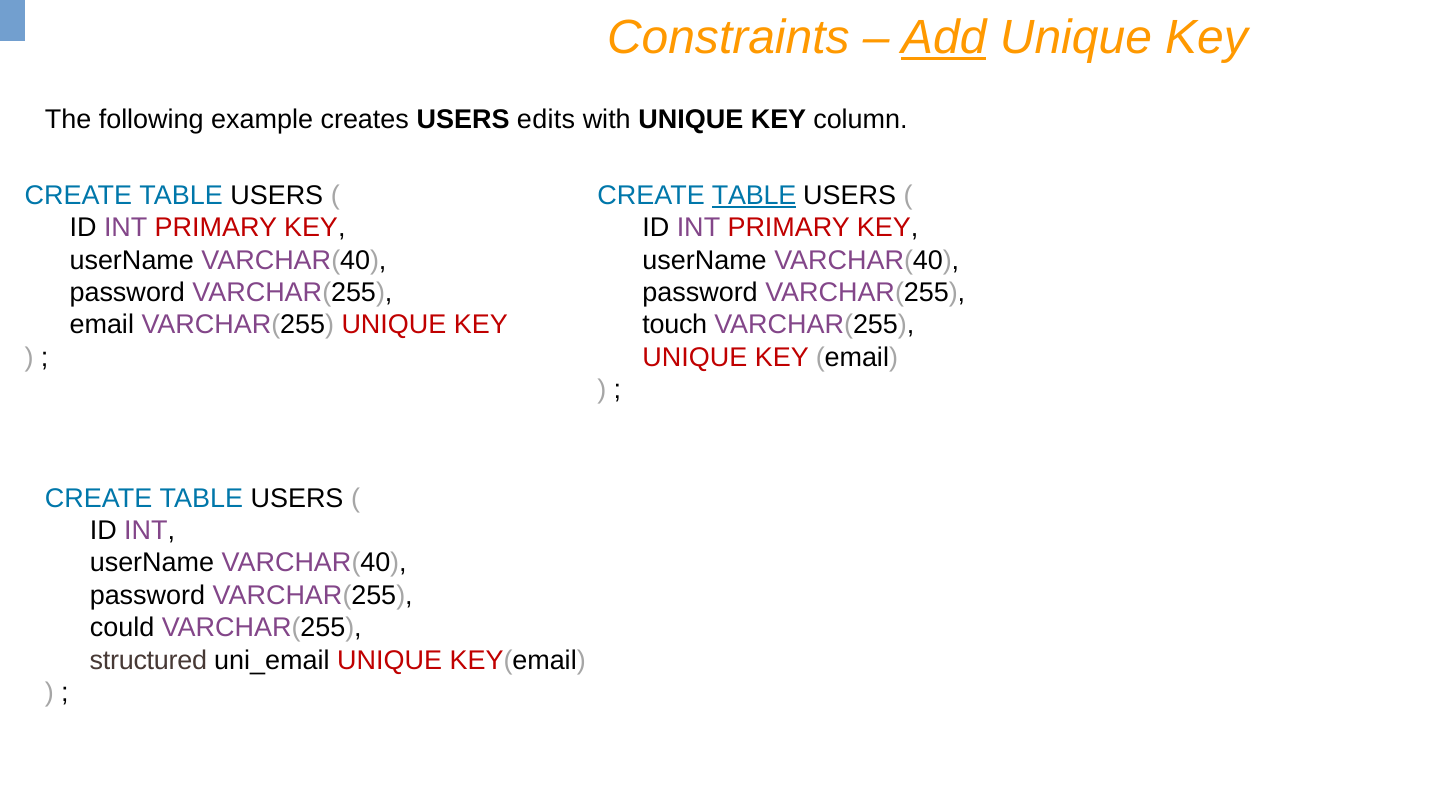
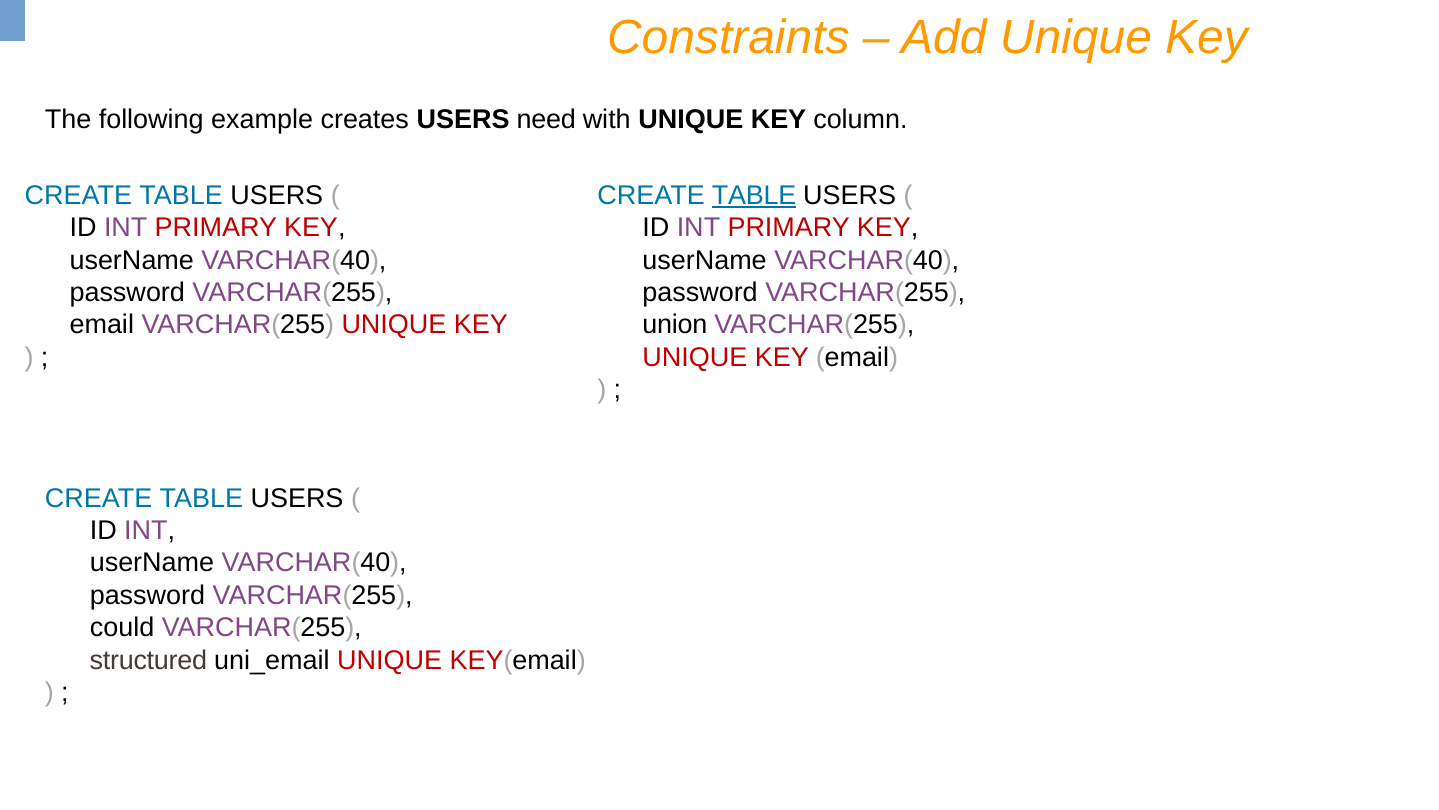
Add underline: present -> none (944, 37)
edits: edits -> need (546, 120)
touch: touch -> union (675, 325)
